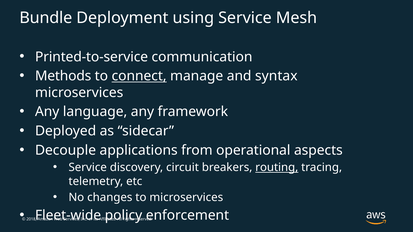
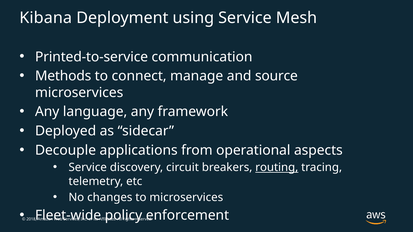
Bundle: Bundle -> Kibana (46, 18)
connect underline: present -> none (139, 76)
syntax: syntax -> source (276, 76)
